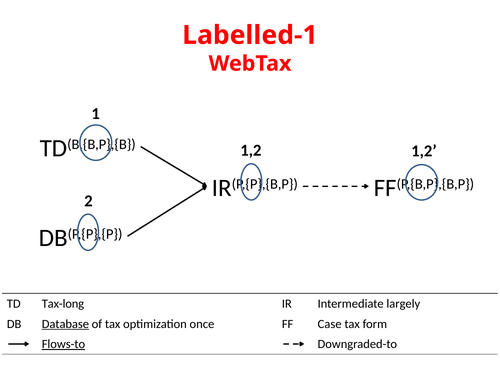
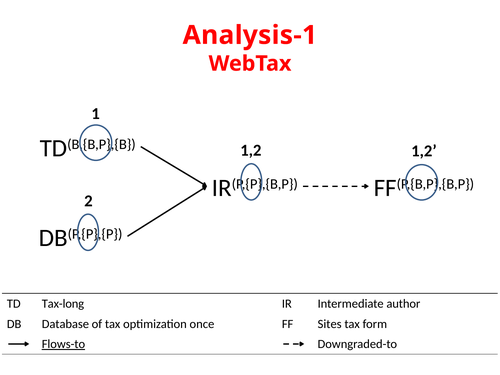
Labelled-1: Labelled-1 -> Analysis-1 (250, 35)
largely: largely -> author (403, 304)
Database underline: present -> none (65, 324)
Case: Case -> Sites (330, 324)
